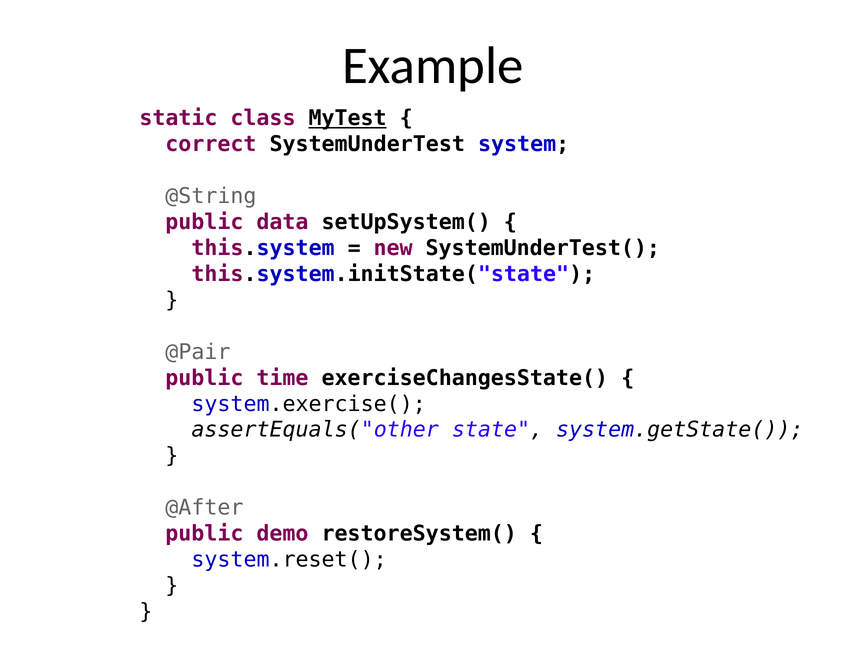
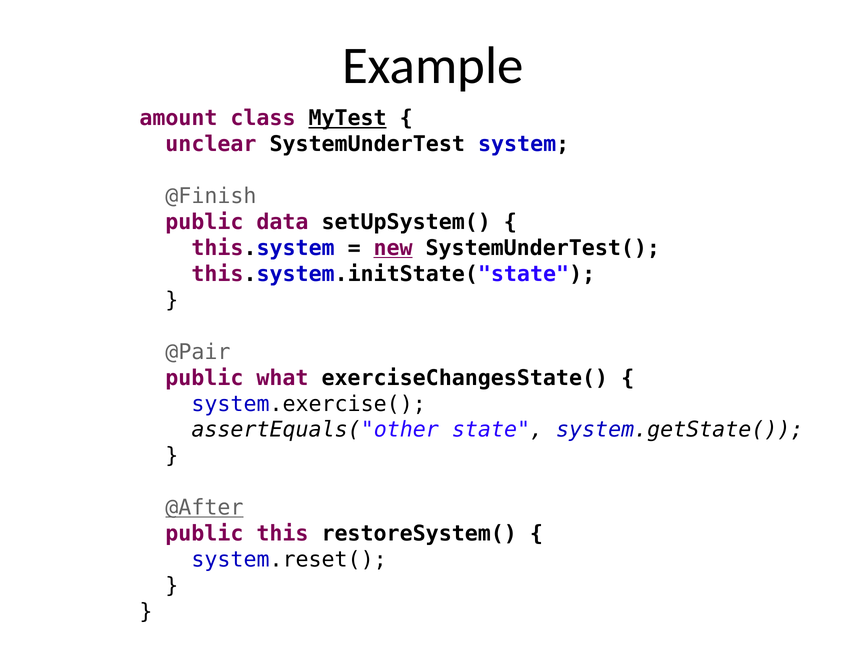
static: static -> amount (178, 118)
correct: correct -> unclear (211, 144)
@String: @String -> @Finish (211, 196)
new underline: none -> present (393, 248)
time: time -> what (282, 378)
@After underline: none -> present (204, 508)
demo: demo -> this (282, 534)
